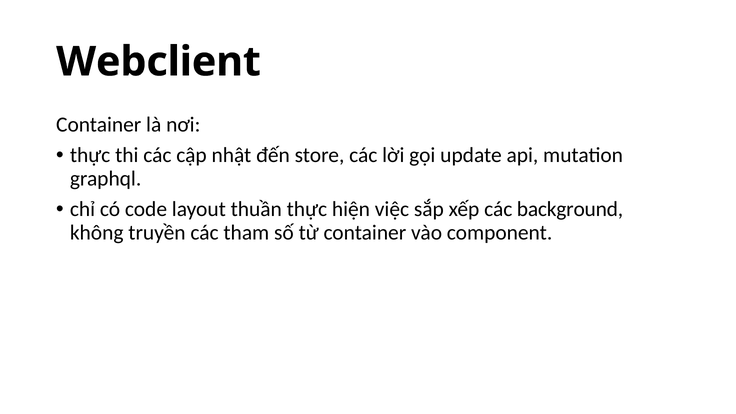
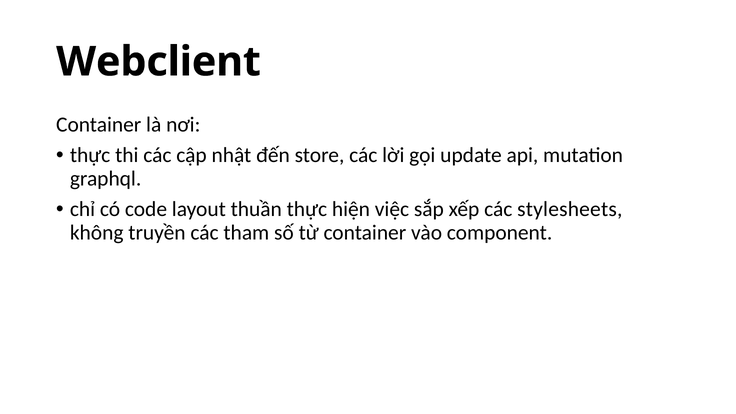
background: background -> stylesheets (570, 209)
